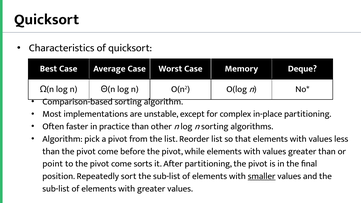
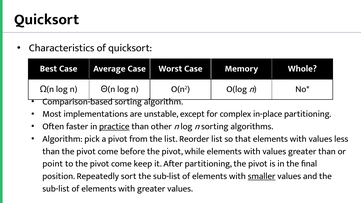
Deque: Deque -> Whole (302, 69)
practice underline: none -> present (114, 126)
sorts: sorts -> keep (143, 164)
